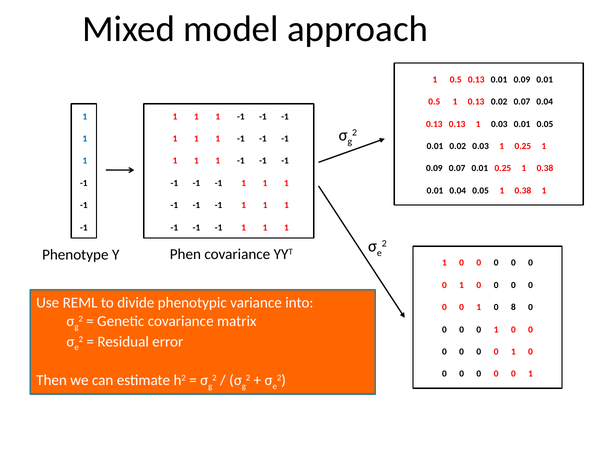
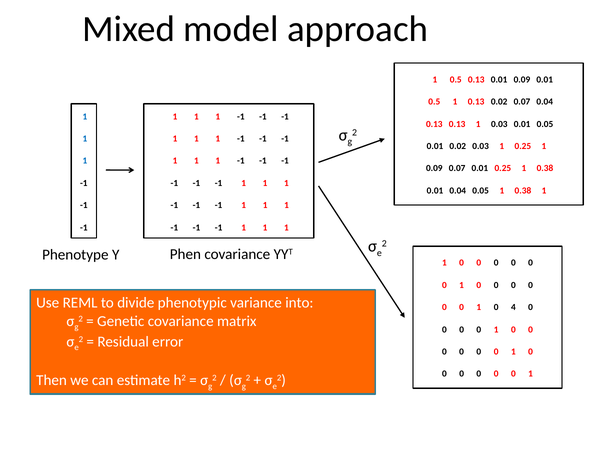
8: 8 -> 4 (513, 307)
